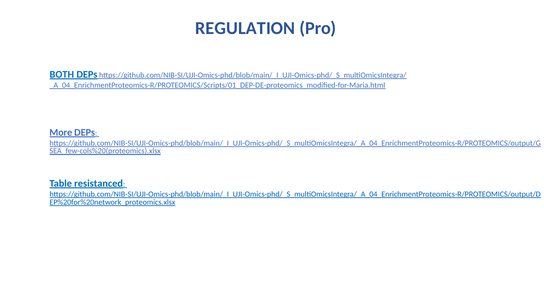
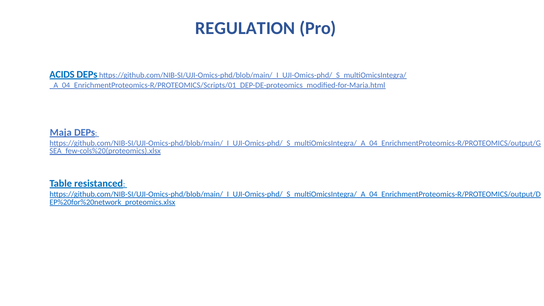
BOTH: BOTH -> ACIDS (62, 74)
More: More -> Maja (61, 132)
